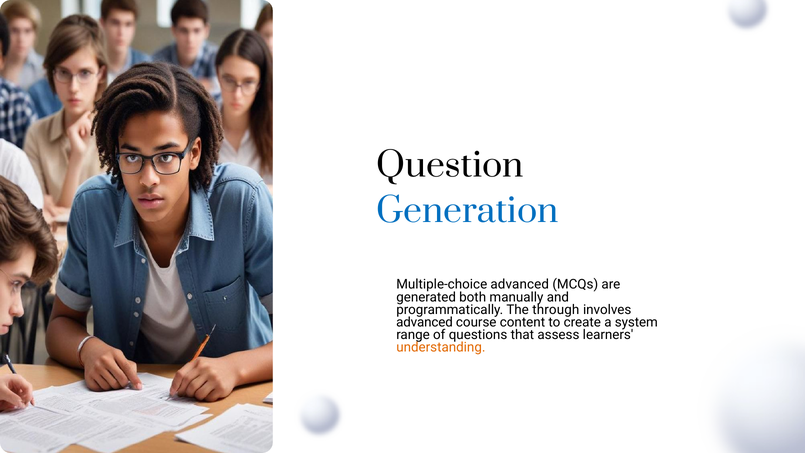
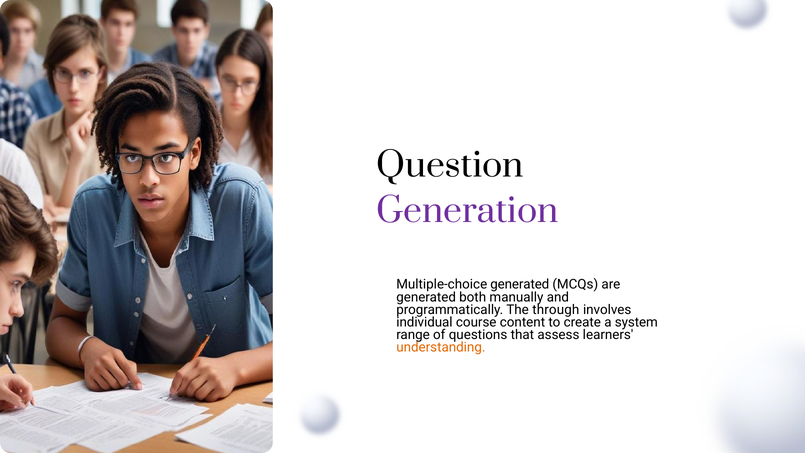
Generation colour: blue -> purple (467, 211)
Multiple-choice advanced: advanced -> generated (520, 284)
advanced: advanced -> individual (424, 322)
